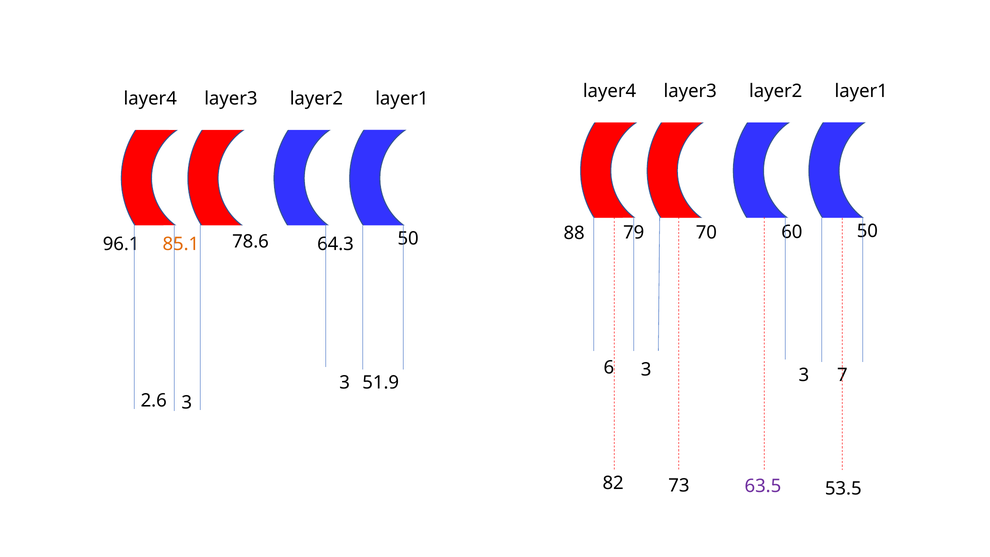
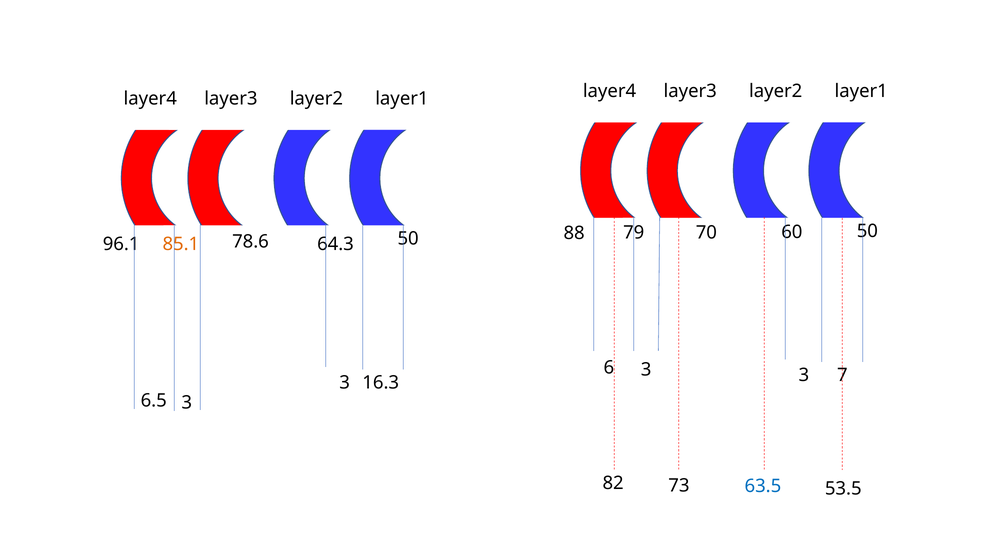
51.9: 51.9 -> 16.3 (381, 382)
2.6: 2.6 -> 6.5 (154, 400)
63.5 colour: purple -> blue (763, 486)
